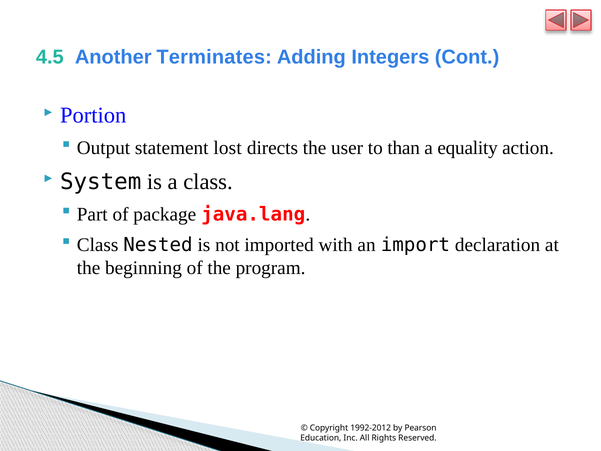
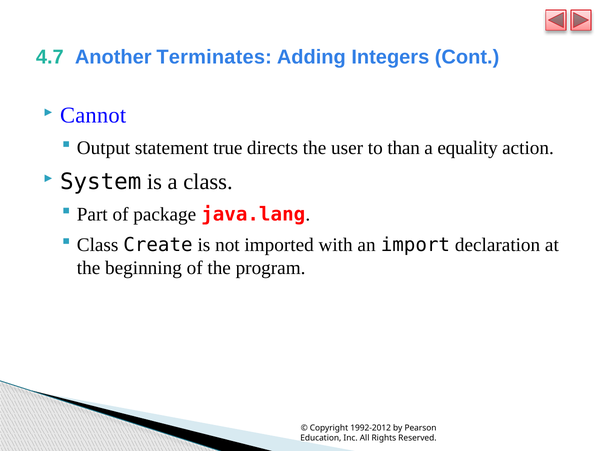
4.5: 4.5 -> 4.7 (50, 57)
Portion: Portion -> Cannot (93, 115)
lost: lost -> true (228, 148)
Nested: Nested -> Create (158, 245)
